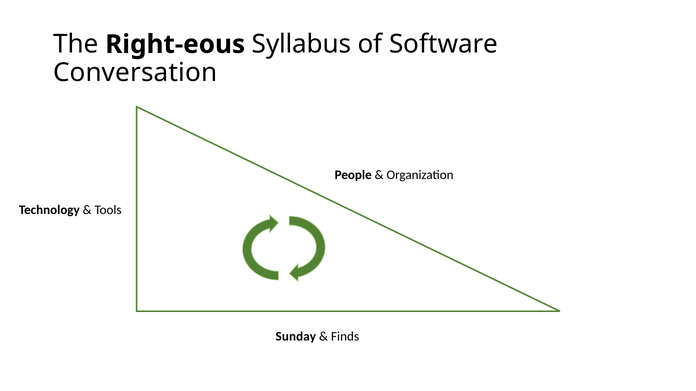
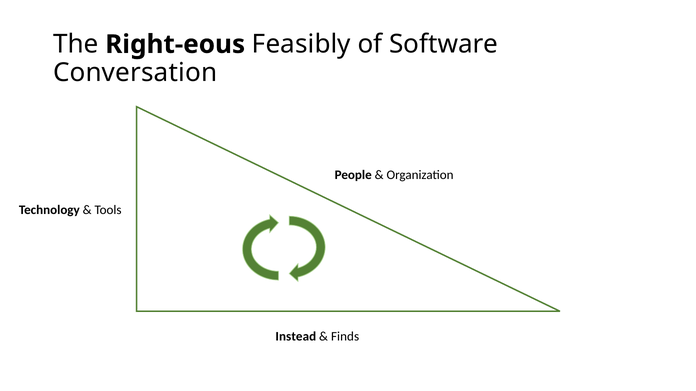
Syllabus: Syllabus -> Feasibly (301, 44)
Sunday: Sunday -> Instead (296, 337)
